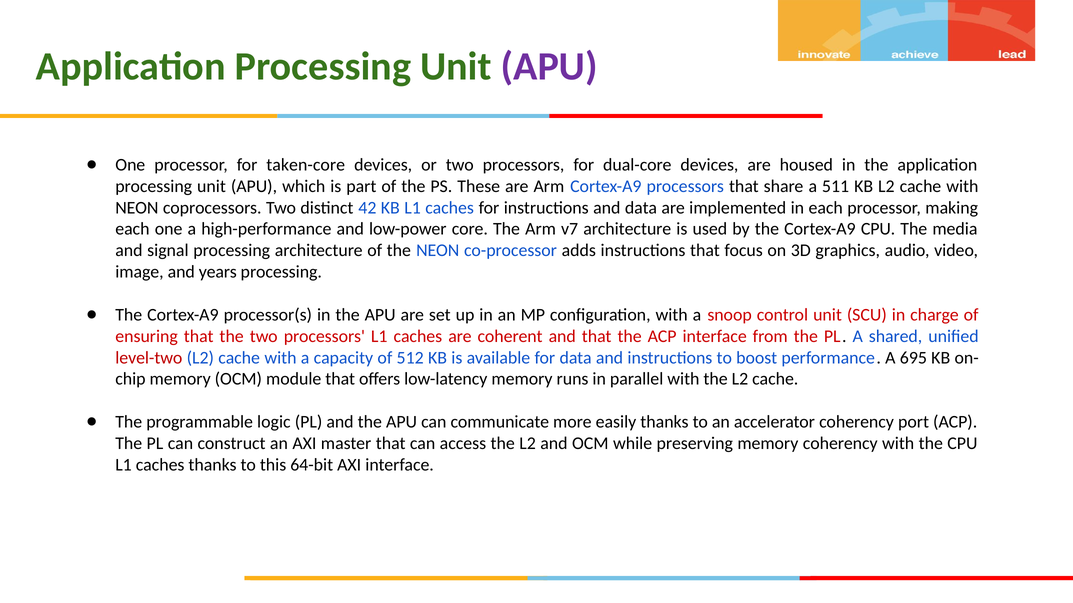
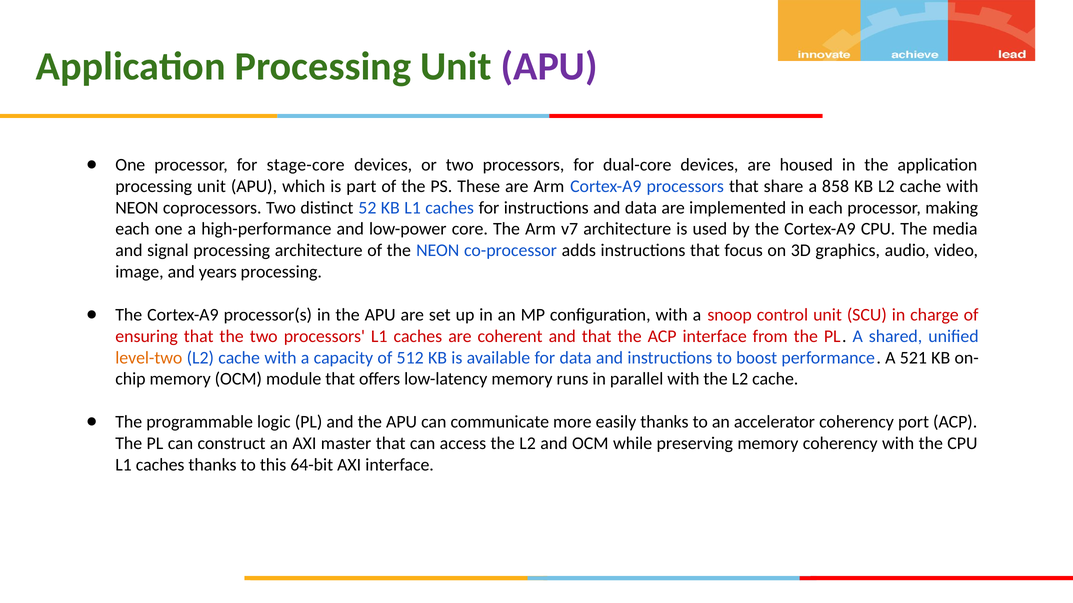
taken-core: taken-core -> stage-core (306, 165)
511: 511 -> 858 (836, 186)
42: 42 -> 52 (367, 208)
level-two colour: red -> orange (149, 358)
695: 695 -> 521 (913, 358)
